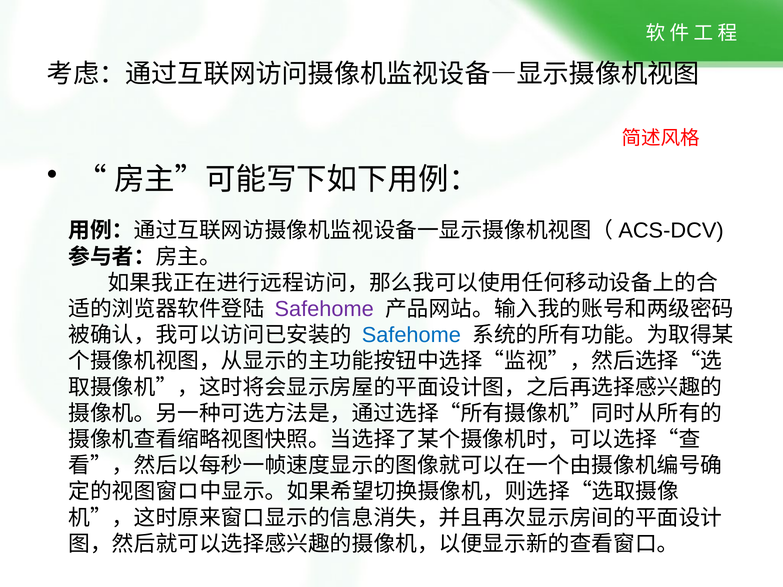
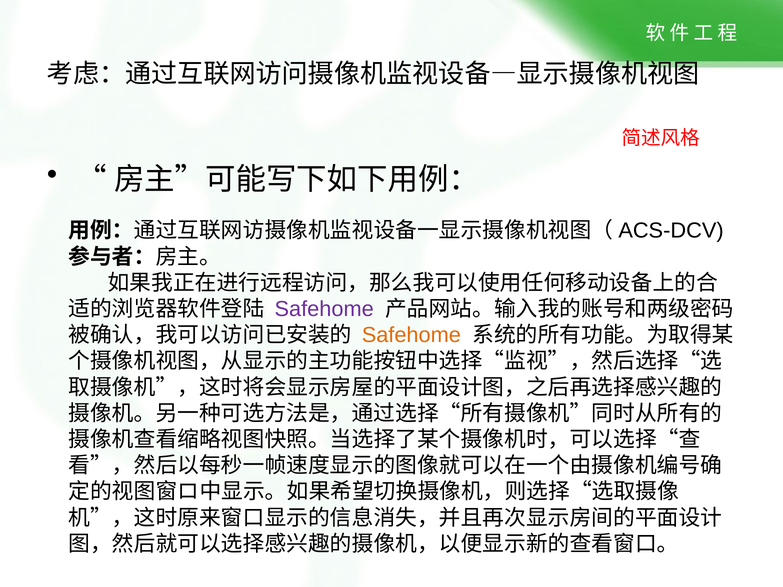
Safehome colour: blue -> orange (411, 335)
